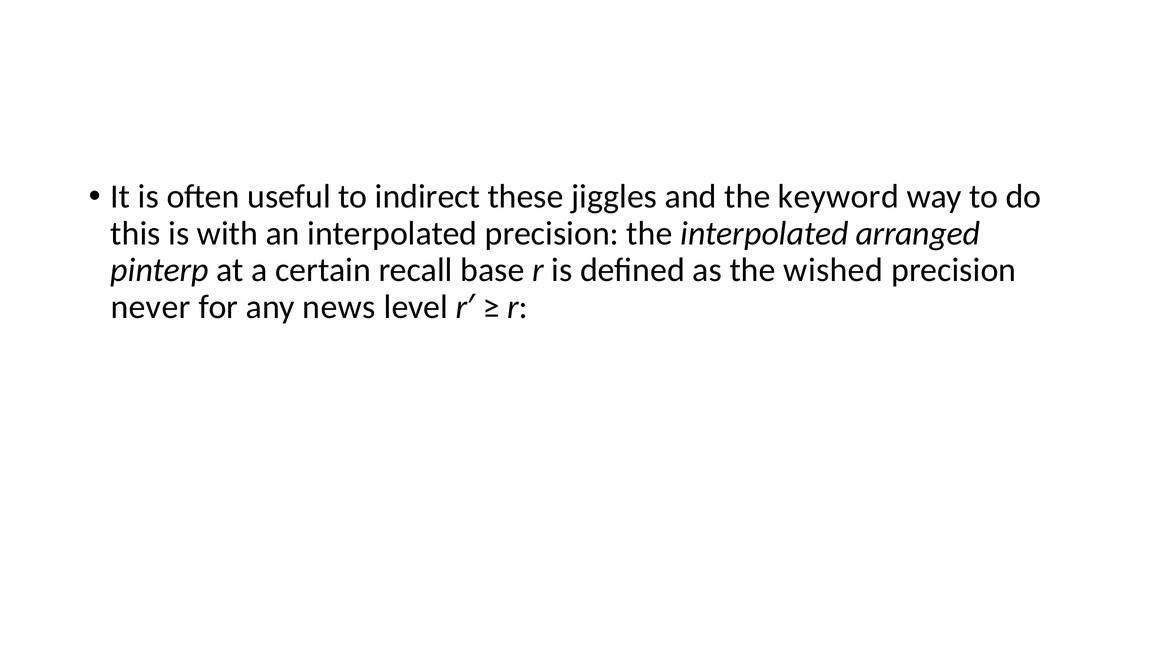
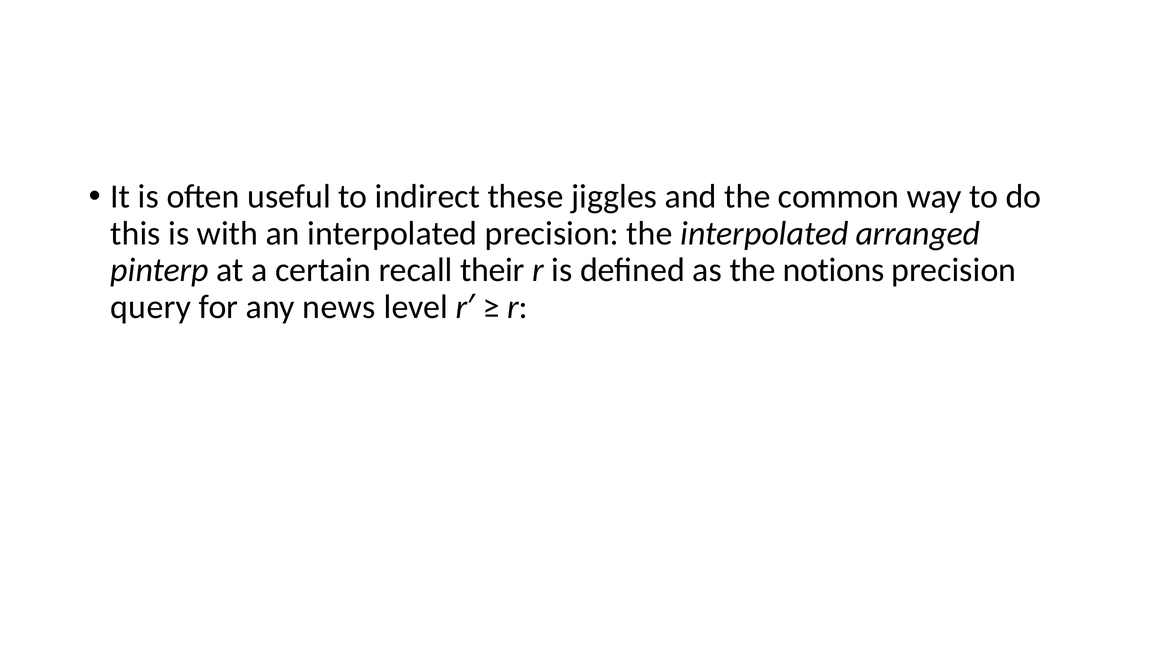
keyword: keyword -> common (839, 197)
base: base -> their (493, 270)
wished: wished -> notions (834, 270)
never: never -> query (151, 307)
